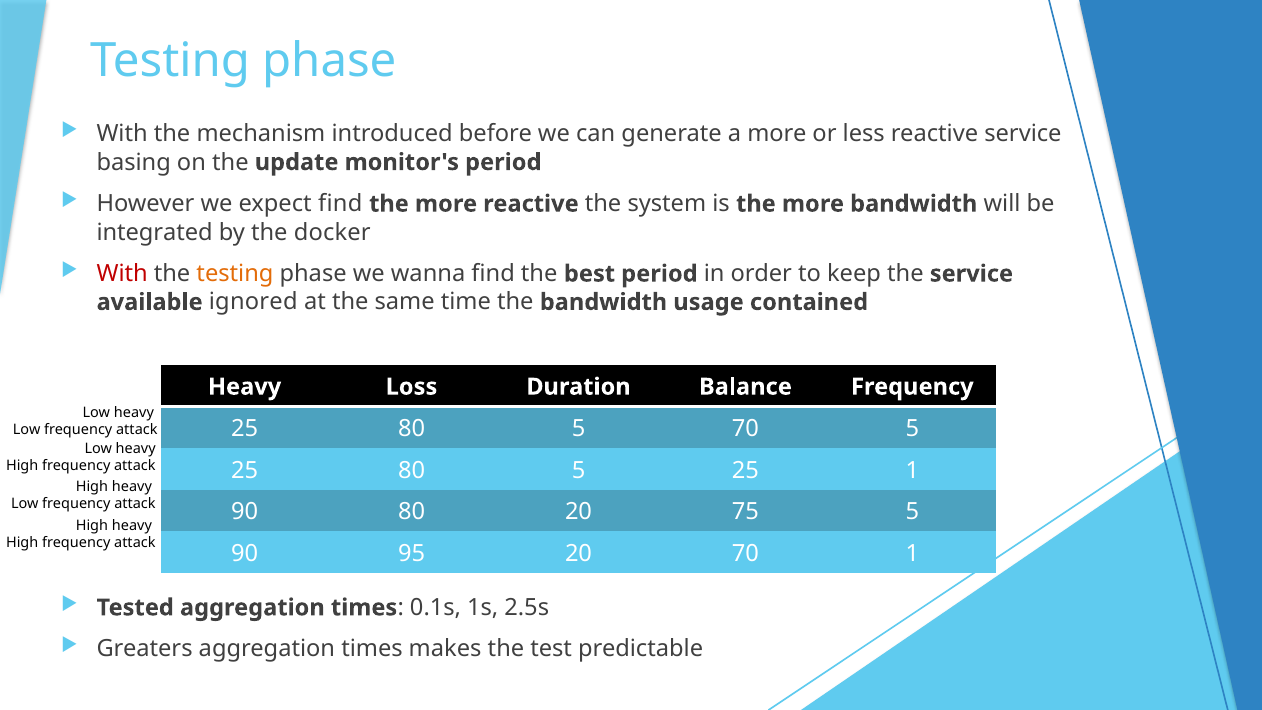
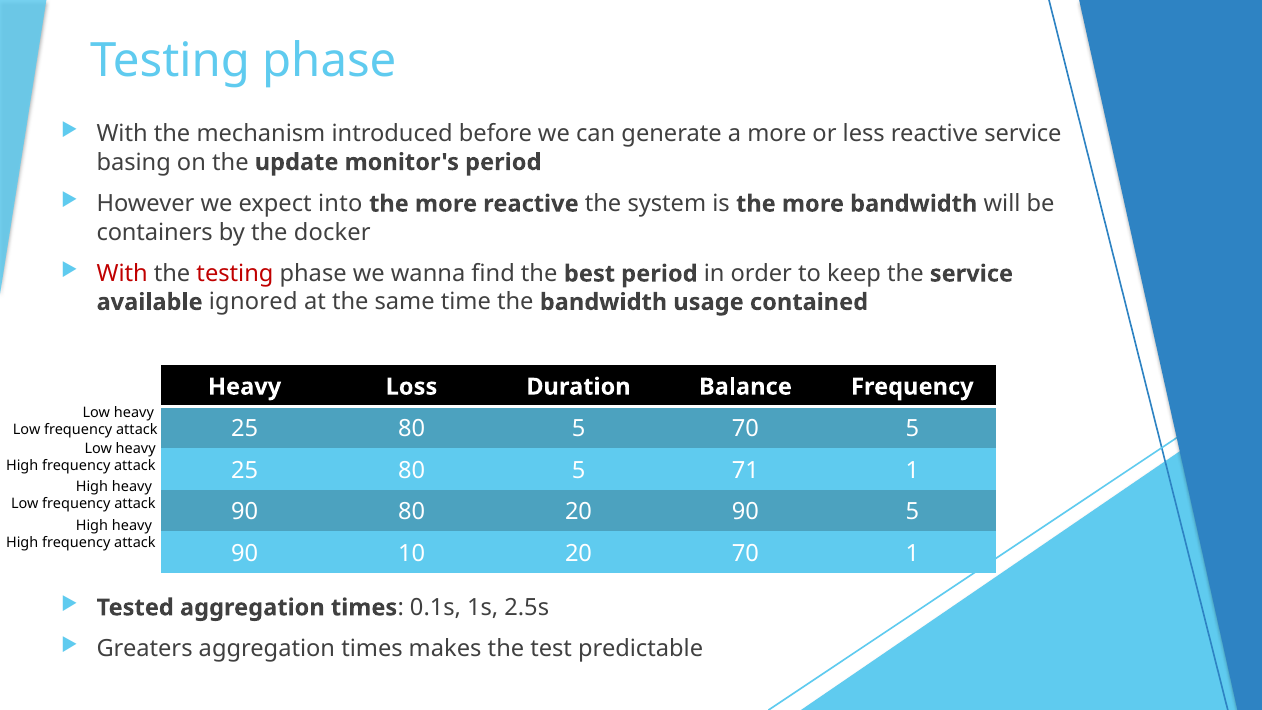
expect find: find -> into (340, 204)
integrated: integrated -> containers (155, 232)
testing colour: orange -> red (235, 274)
80 5 25: 25 -> 71 (745, 470)
20 75: 75 -> 90 (745, 512)
95: 95 -> 10 (412, 554)
